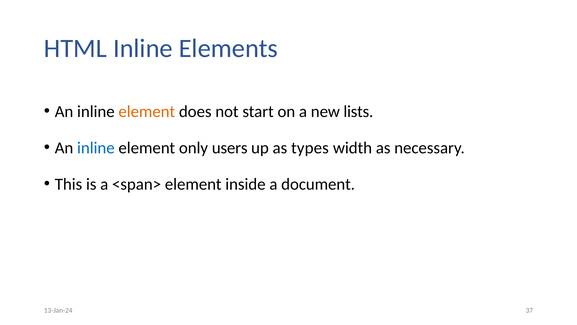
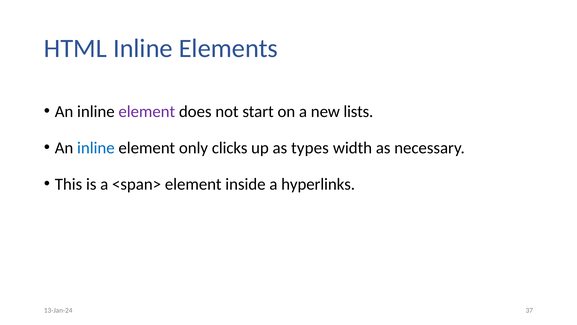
element colour: orange -> purple (147, 111)
users: users -> clicks (230, 148)
document: document -> hyperlinks (318, 184)
